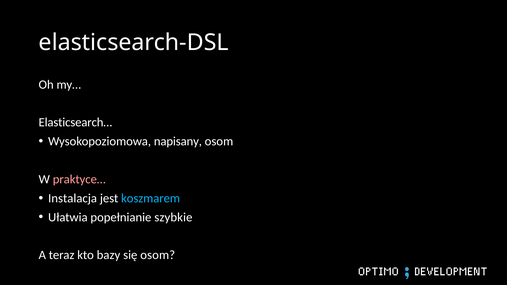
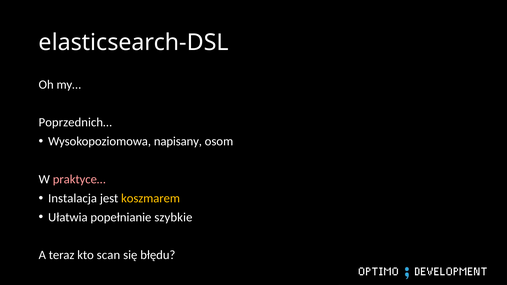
Elasticsearch…: Elasticsearch… -> Poprzednich… (75, 123)
koszmarem colour: light blue -> yellow (151, 198)
bazy: bazy -> scan (108, 255)
się osom: osom -> błędu (158, 255)
